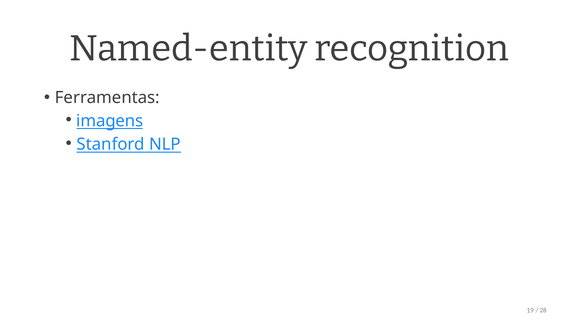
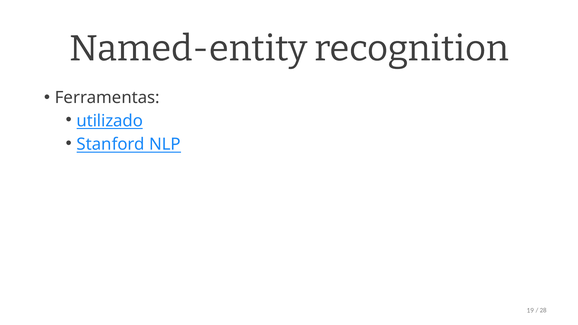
imagens: imagens -> utilizado (110, 121)
